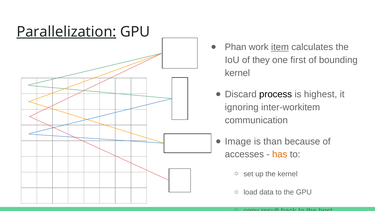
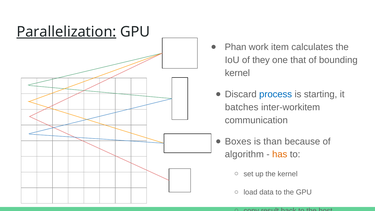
item underline: present -> none (280, 47)
first: first -> that (298, 60)
process colour: black -> blue (276, 94)
highest: highest -> starting (321, 94)
ignoring: ignoring -> batches (242, 107)
Image: Image -> Boxes (238, 141)
accesses: accesses -> algorithm (244, 154)
